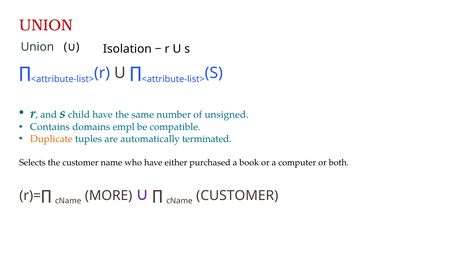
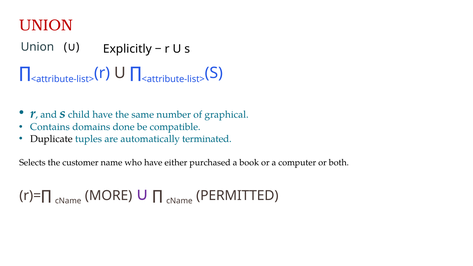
Isolation: Isolation -> Explicitly (127, 49)
unsigned: unsigned -> graphical (227, 114)
empl: empl -> done (124, 127)
Duplicate colour: orange -> black (51, 139)
cName CUSTOMER: CUSTOMER -> PERMITTED (237, 196)
